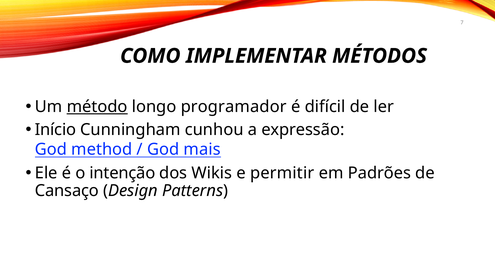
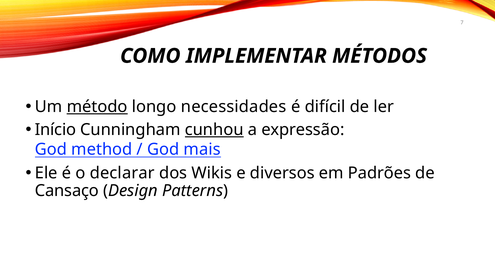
programador: programador -> necessidades (234, 106)
cunhou underline: none -> present (214, 129)
intenção: intenção -> declarar (122, 173)
permitir: permitir -> diversos (282, 173)
